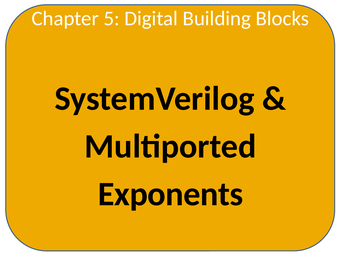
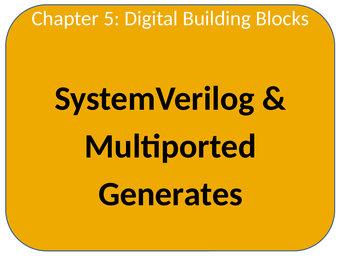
Exponents: Exponents -> Generates (170, 194)
